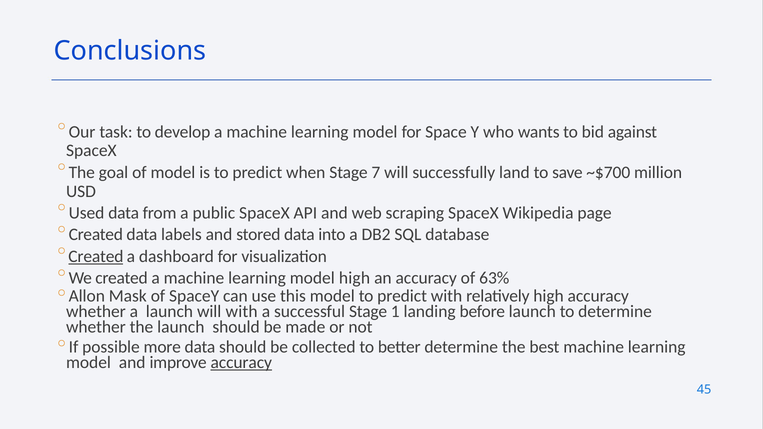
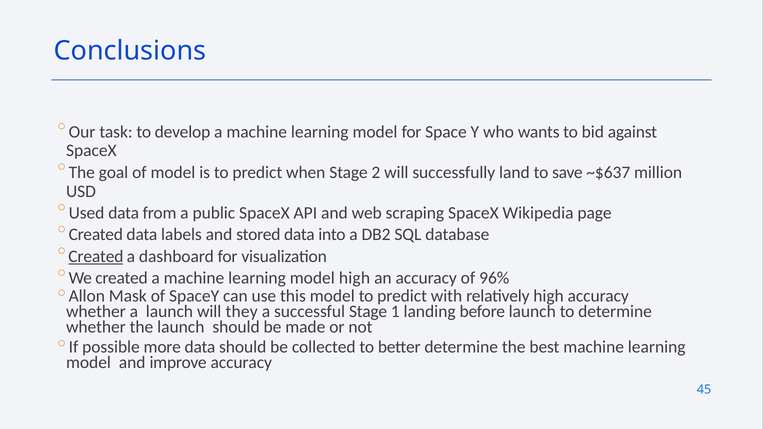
7: 7 -> 2 (376, 172)
~$700: ~$700 -> ~$637 (608, 172)
63%: 63% -> 96% (494, 278)
will with: with -> they (242, 312)
accuracy underline: present -> none (241, 363)
